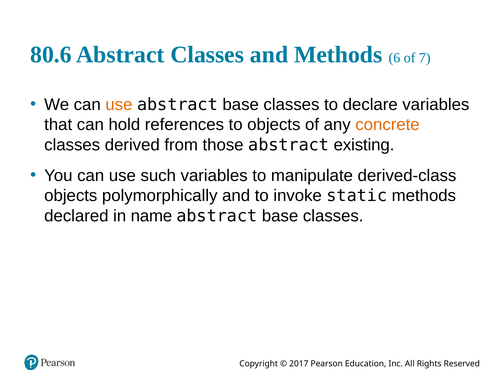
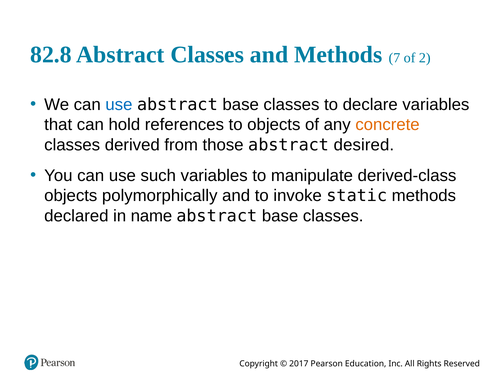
80.6: 80.6 -> 82.8 (51, 55)
6: 6 -> 7 (394, 58)
7: 7 -> 2 (425, 58)
use colour: orange -> blue (119, 104)
existing: existing -> desired (364, 145)
